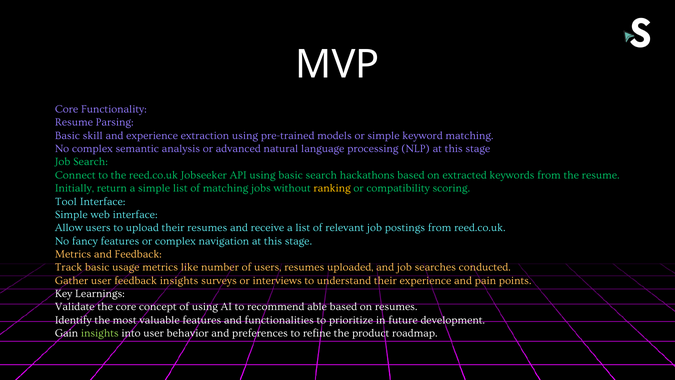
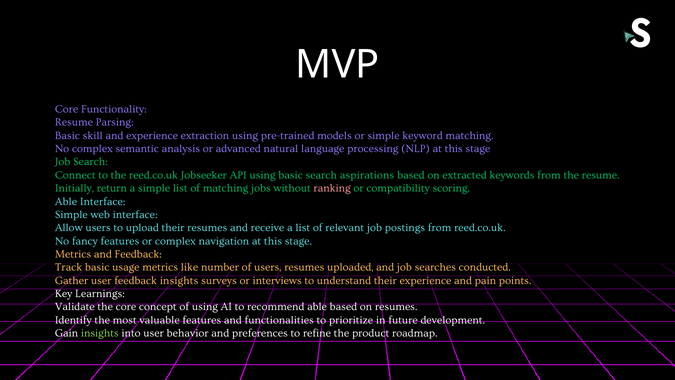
hackathons: hackathons -> aspirations (367, 175)
ranking colour: yellow -> pink (332, 188)
Tool: Tool -> Able (66, 201)
